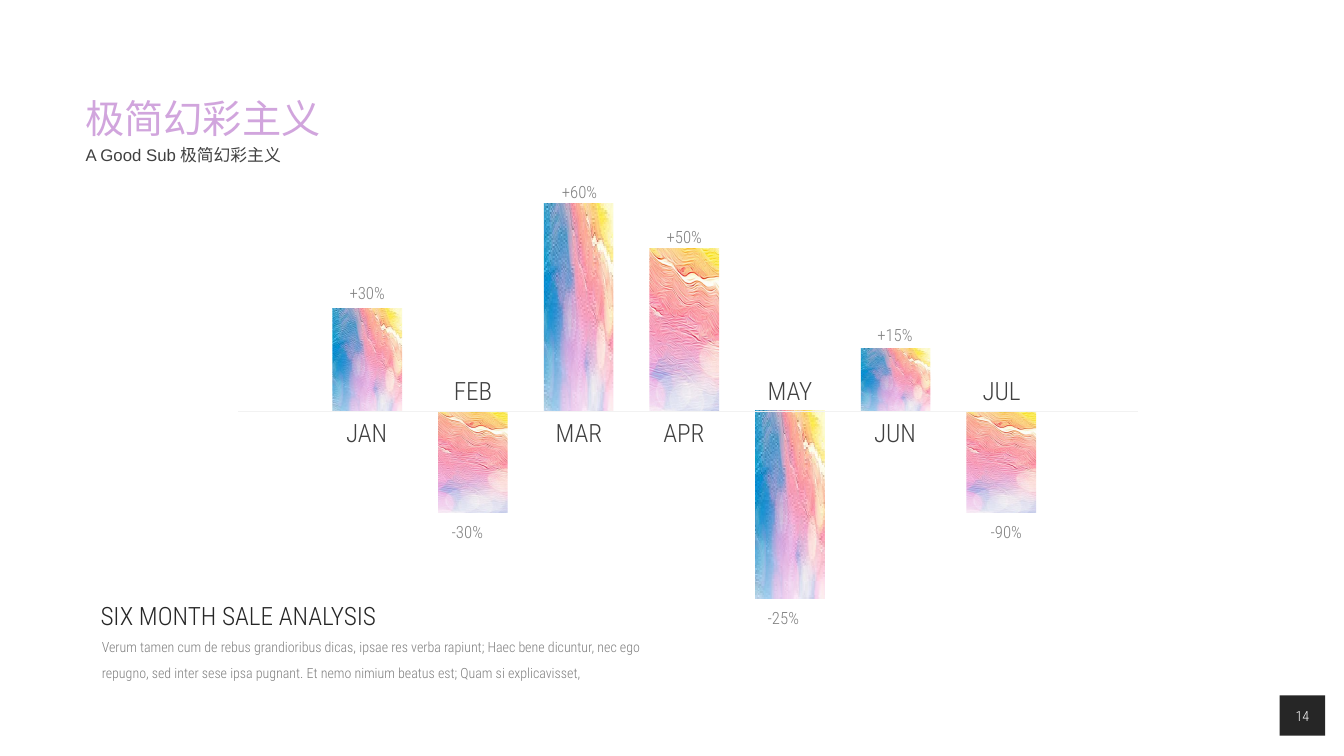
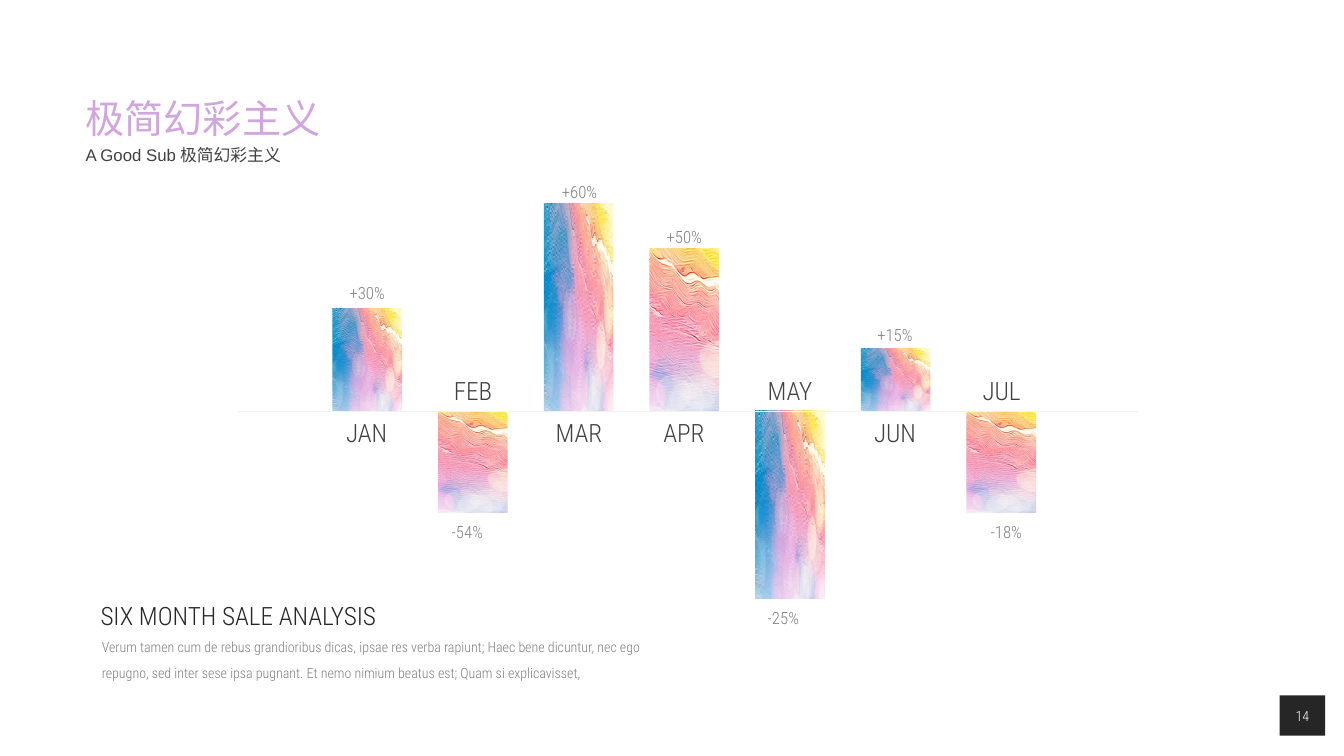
-30%: -30% -> -54% (467, 533)
-90%: -90% -> -18% (1006, 533)
